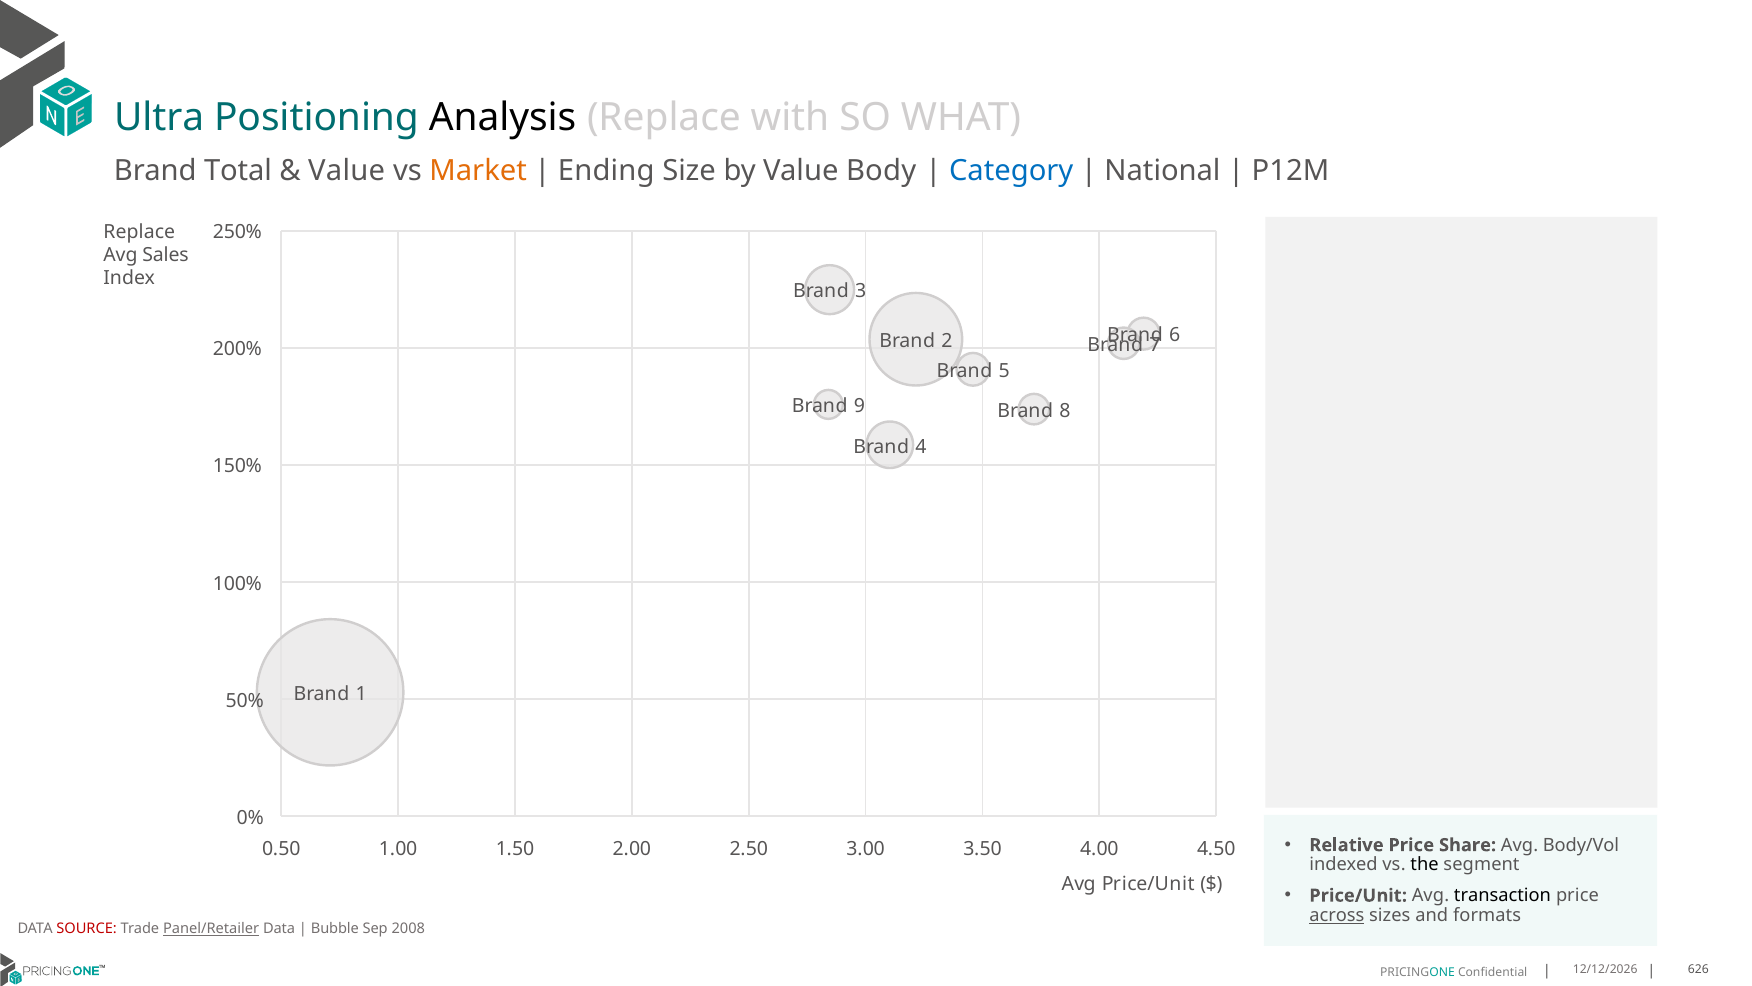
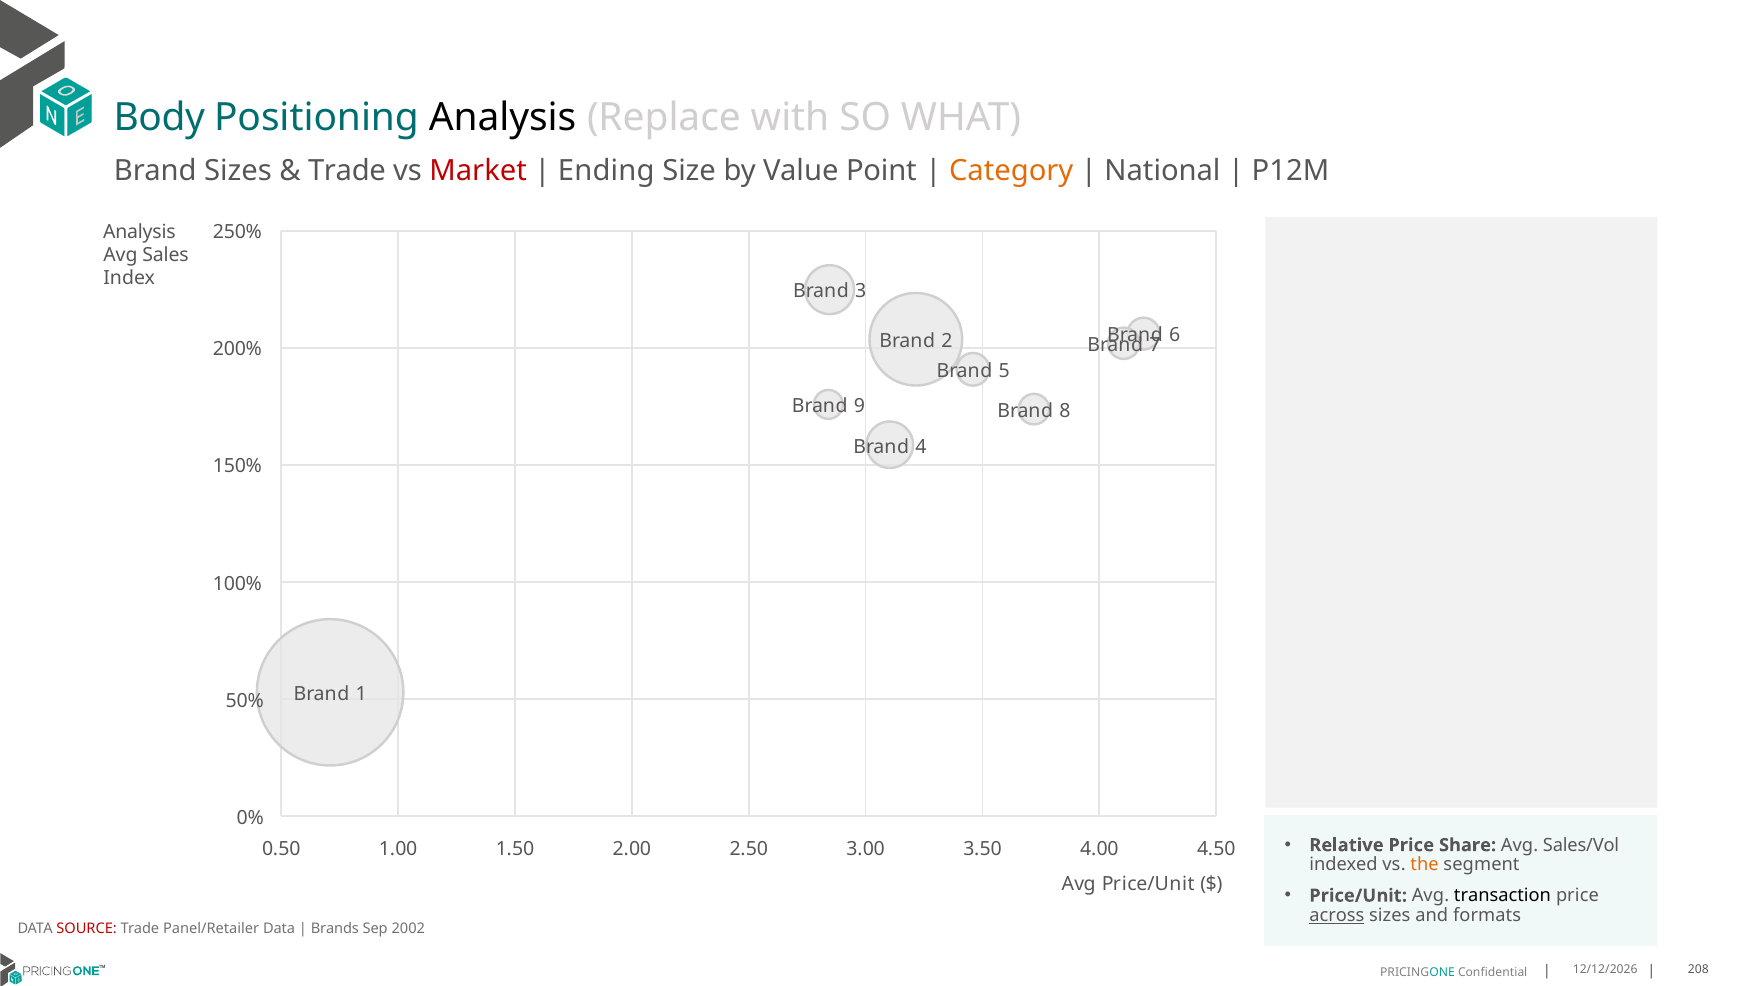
Ultra: Ultra -> Body (159, 118)
Brand Total: Total -> Sizes (238, 171)
Value: Value -> Trade (347, 171)
Market colour: orange -> red (478, 171)
Body: Body -> Point (881, 171)
Category colour: blue -> orange (1011, 171)
Replace: Replace -> Analysis (139, 232)
Body/Vol: Body/Vol -> Sales/Vol (1581, 845)
the colour: black -> orange (1425, 865)
Panel/Retailer underline: present -> none (211, 928)
Bubble: Bubble -> Brands (335, 928)
2008: 2008 -> 2002 (408, 928)
626: 626 -> 208 (1698, 969)
